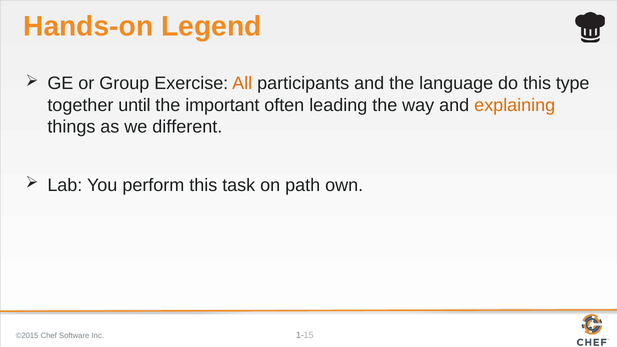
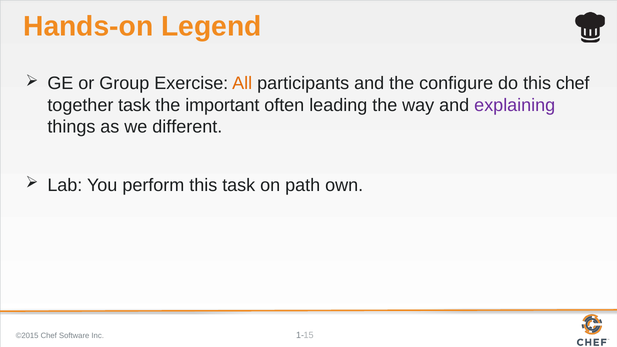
language: language -> configure (456, 83)
this type: type -> chef (573, 83)
together until: until -> task (134, 105)
explaining colour: orange -> purple (515, 105)
